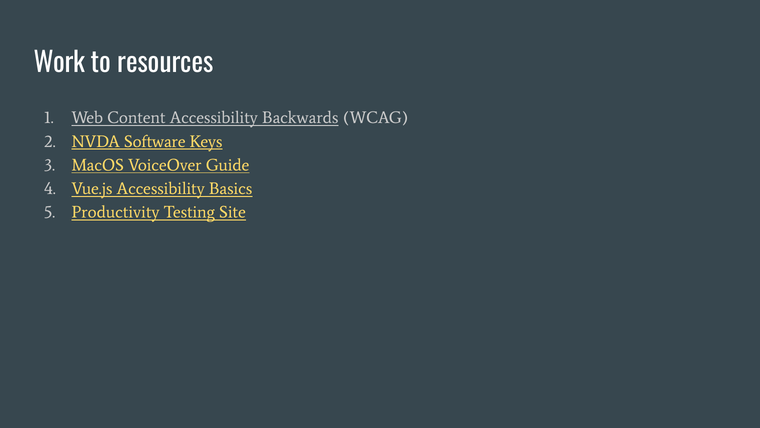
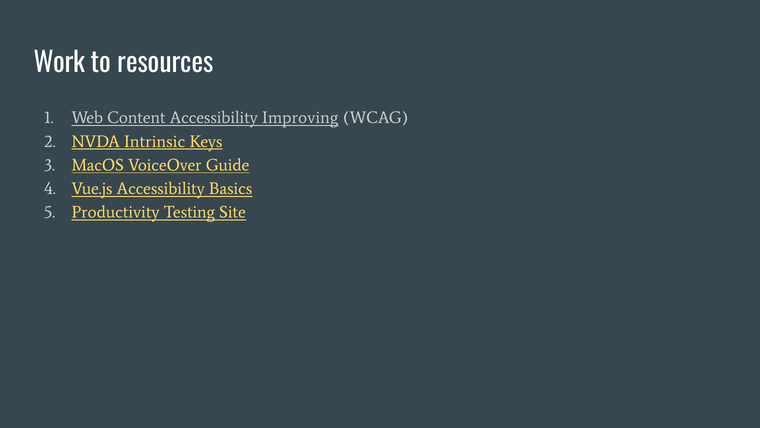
Backwards: Backwards -> Improving (300, 118)
Software: Software -> Intrinsic (155, 141)
